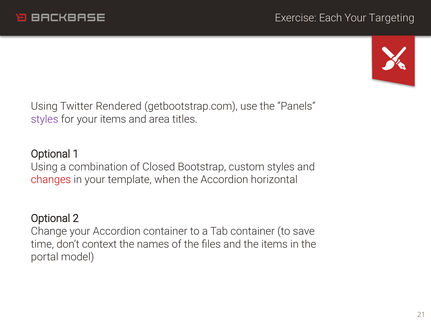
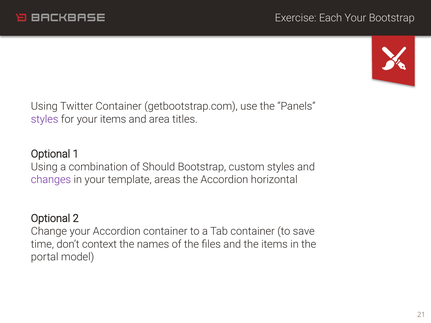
Your Targeting: Targeting -> Bootstrap (392, 18)
Twitter Rendered: Rendered -> Container (119, 106)
Closed: Closed -> Should (159, 167)
changes colour: red -> purple (51, 180)
when: when -> areas (167, 180)
